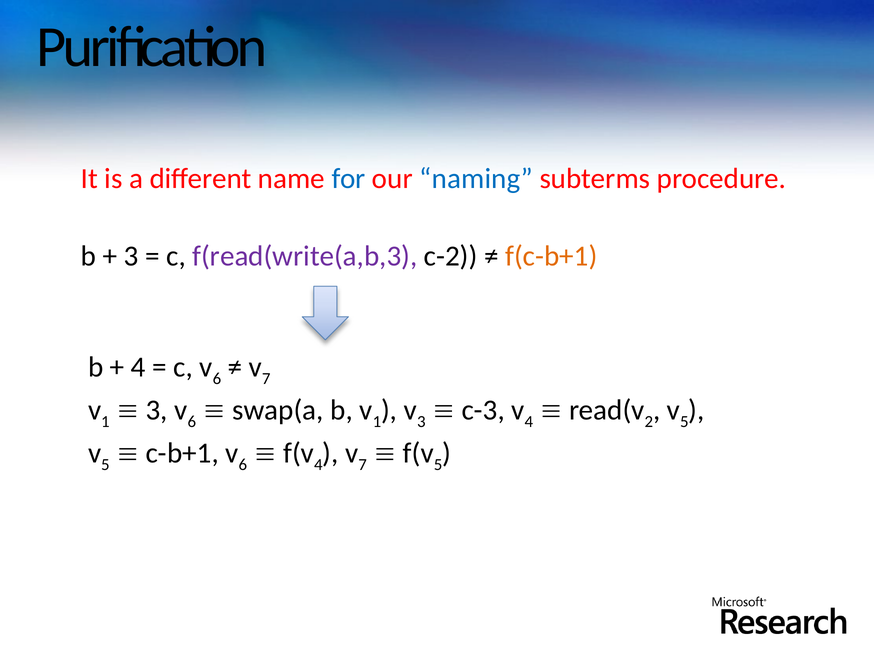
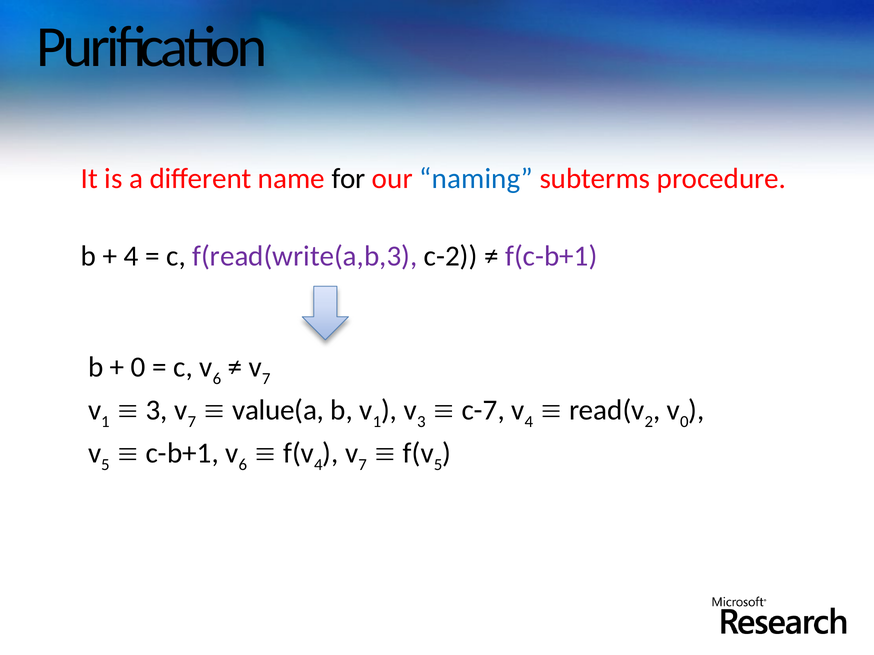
for colour: blue -> black (349, 179)
3: 3 -> 4 (131, 256)
f(c-b+1 colour: orange -> purple (551, 256)
4: 4 -> 0 (138, 368)
6: 6 -> 7 (192, 422)
swap(a: swap(a -> value(a (278, 411)
c-3: c-3 -> c-7 (483, 411)
5: 5 -> 0 (684, 422)
